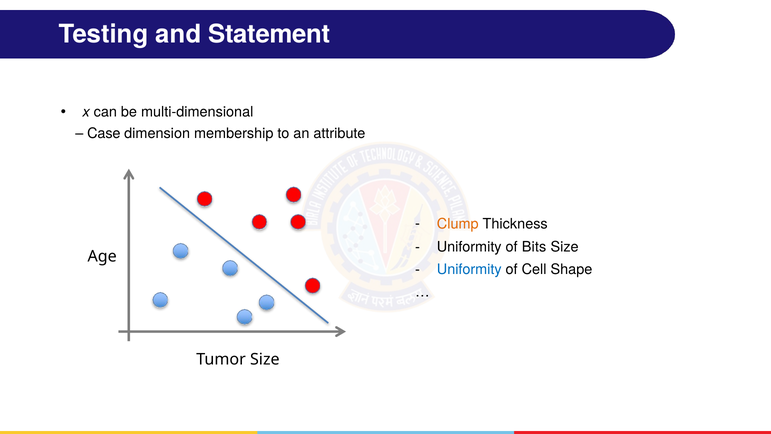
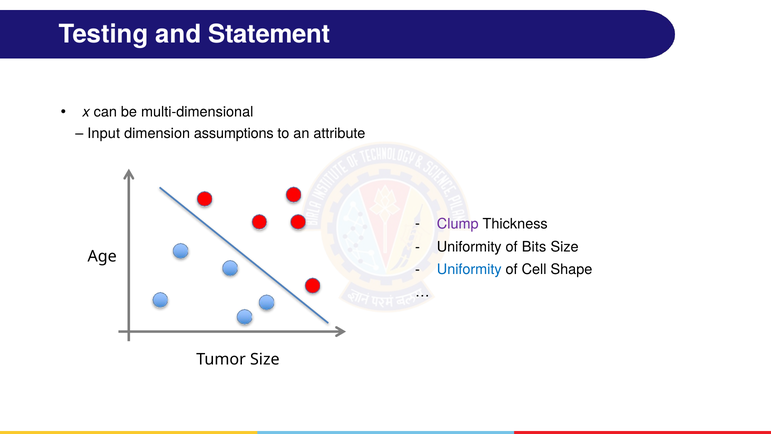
Case: Case -> Input (104, 134)
membership: membership -> assumptions (234, 134)
Clump colour: orange -> purple (458, 224)
